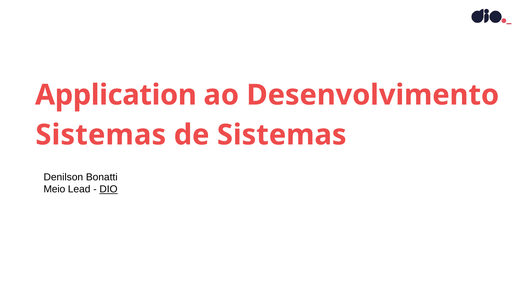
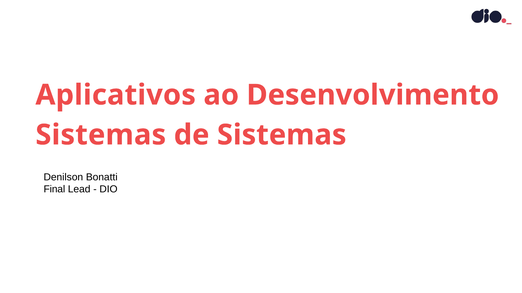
Application: Application -> Aplicativos (116, 95)
Meio: Meio -> Final (54, 190)
DIO underline: present -> none (108, 190)
